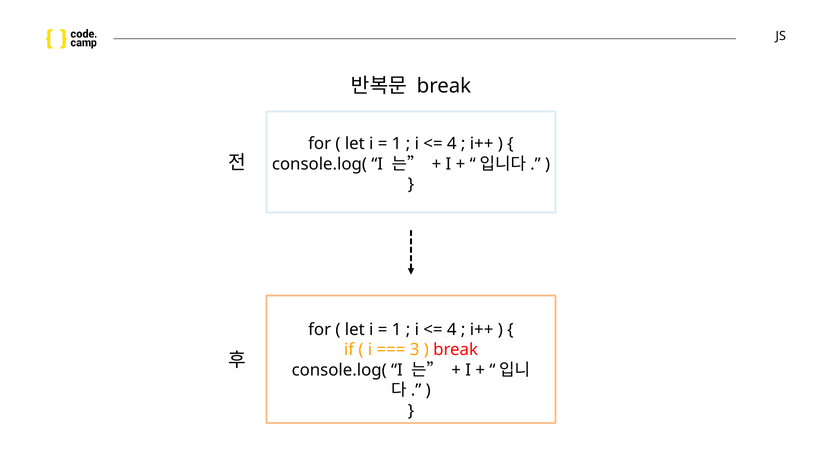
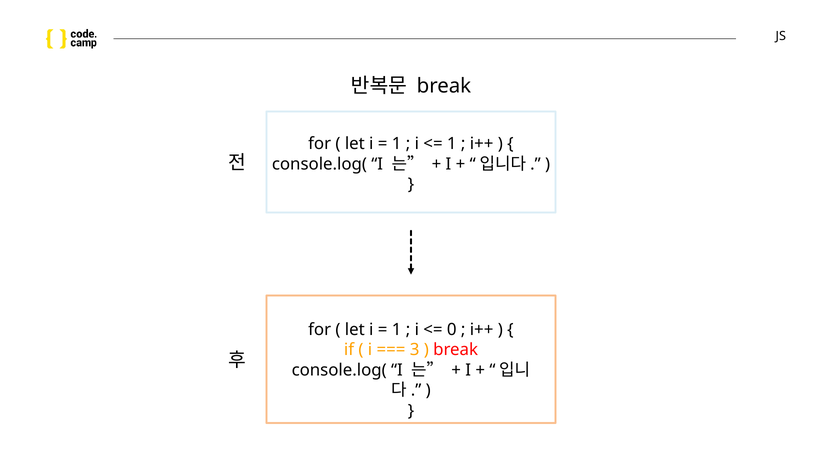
4: 4 -> 1 (452, 144)
4: 4 -> 0 (452, 330)
